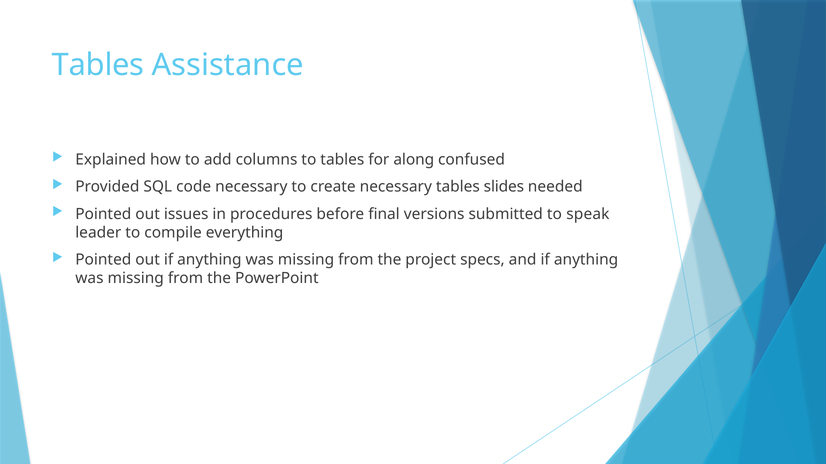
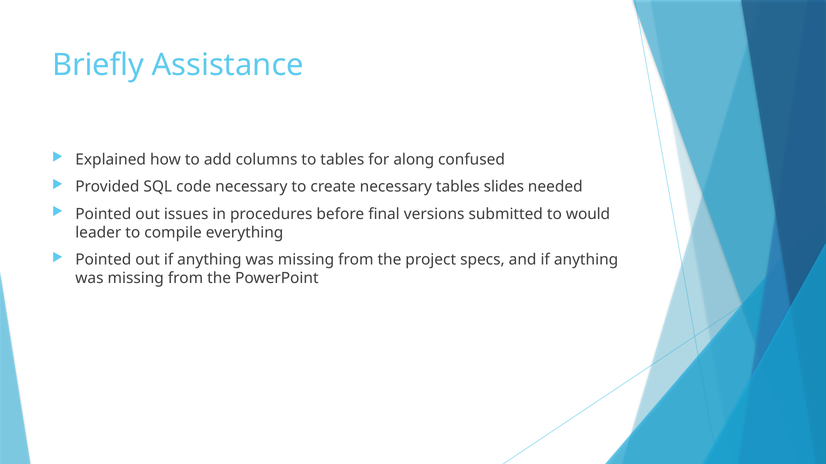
Tables: Tables -> Briefly (98, 65)
speak: speak -> would (588, 214)
